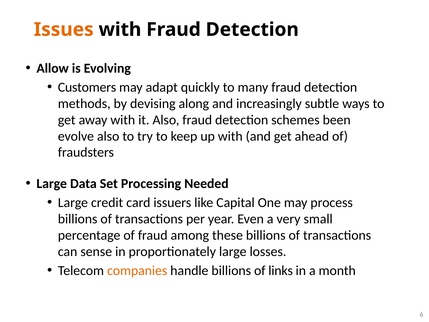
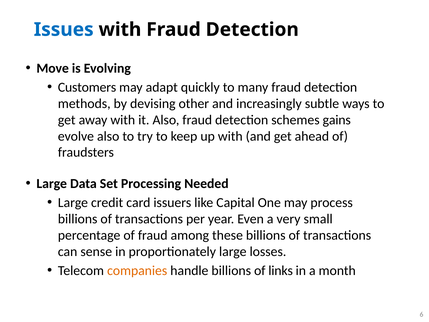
Issues colour: orange -> blue (64, 30)
Allow: Allow -> Move (53, 68)
along: along -> other (194, 104)
been: been -> gains (337, 120)
